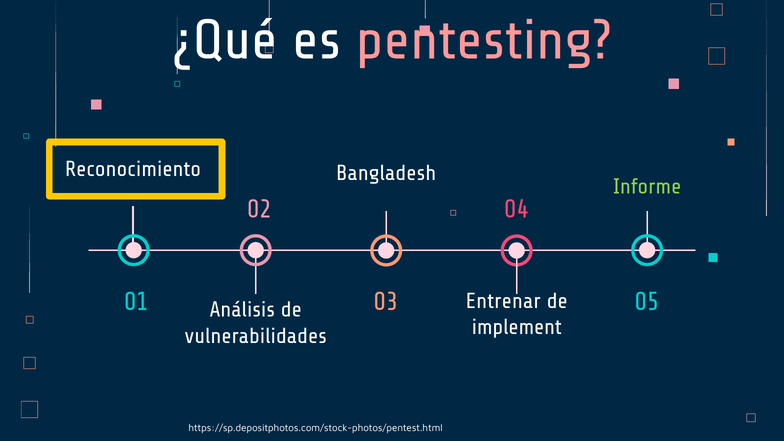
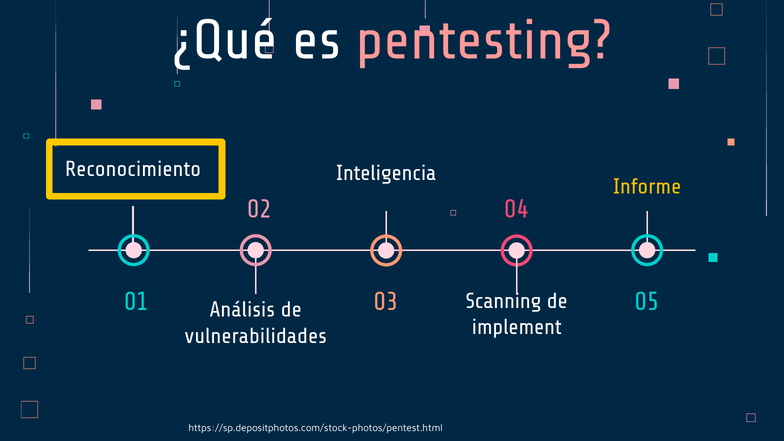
Bangladesh: Bangladesh -> Inteligencia (386, 173)
Informe colour: light green -> yellow (647, 187)
Entrenar: Entrenar -> Scanning (503, 301)
